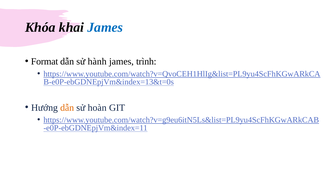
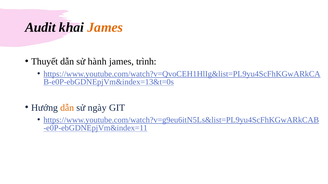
Khóa: Khóa -> Audit (40, 28)
James colour: blue -> orange (105, 28)
Format: Format -> Thuyết (45, 62)
hoàn: hoàn -> ngày (97, 108)
